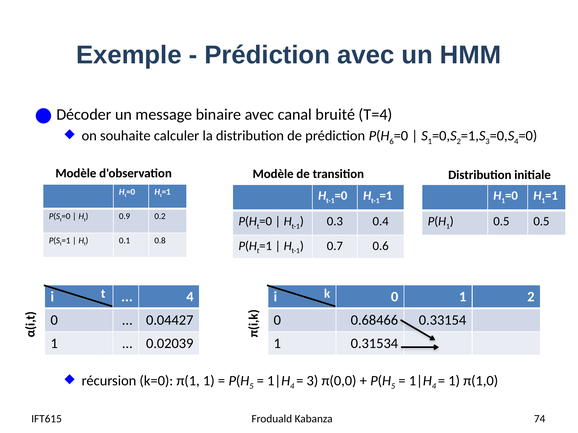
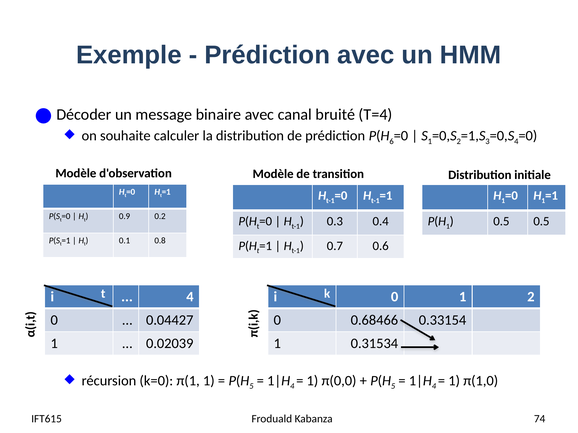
3: 3 -> 1 (312, 381)
